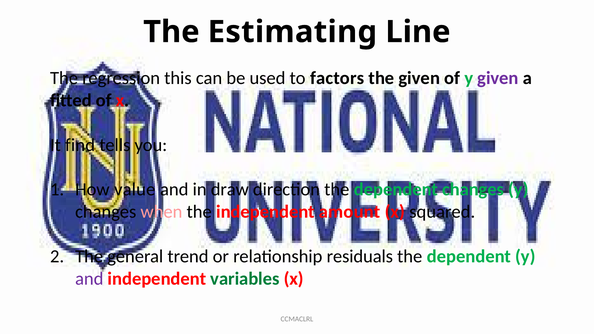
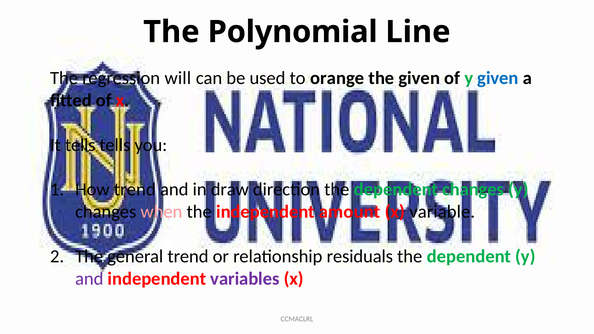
Estimating: Estimating -> Polynomial (293, 32)
this: this -> will (178, 78)
factors: factors -> orange (337, 78)
given colour: purple -> blue (498, 78)
It find: find -> tells (80, 145)
How value: value -> trend (135, 190)
squared: squared -> variable (442, 212)
variables colour: green -> purple (245, 279)
